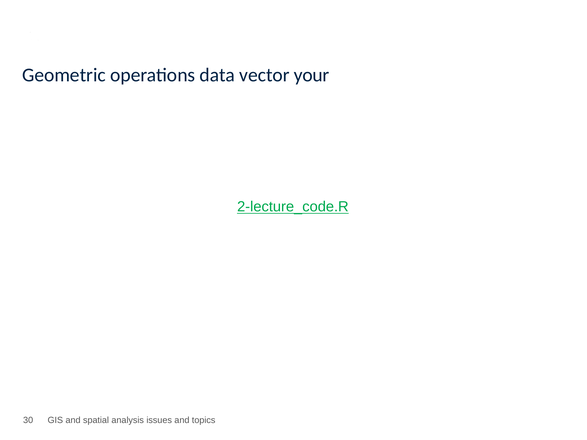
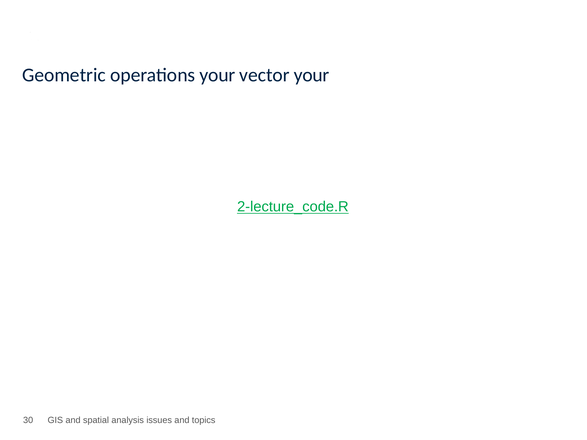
operations data: data -> your (217, 75)
